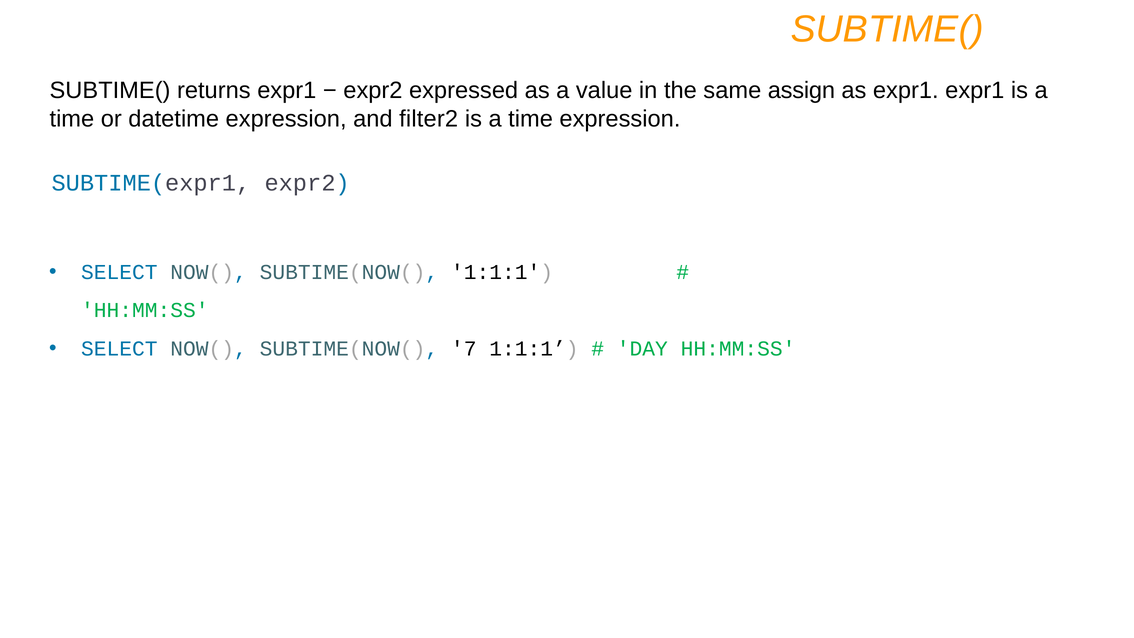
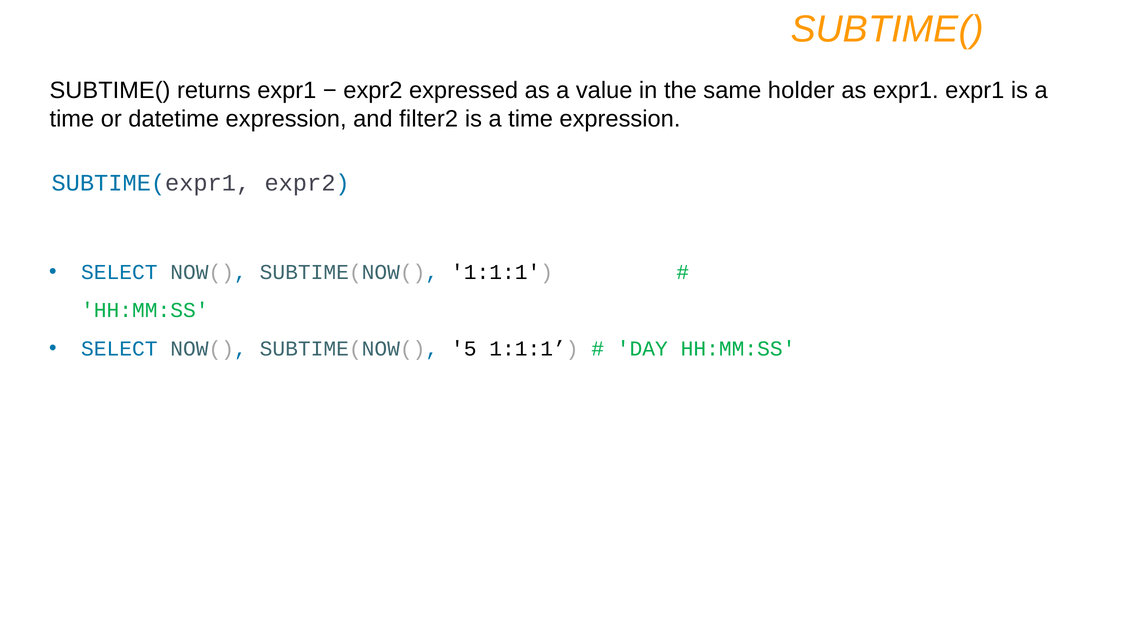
assign: assign -> holder (801, 91)
7: 7 -> 5 (464, 349)
